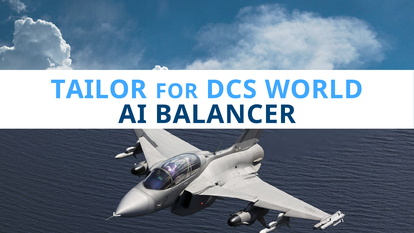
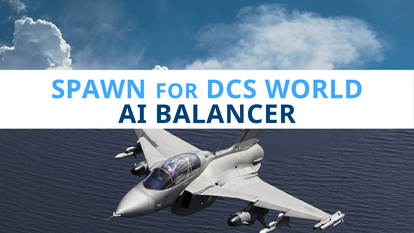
TAILOR: TAILOR -> SPAWN (99, 90)
